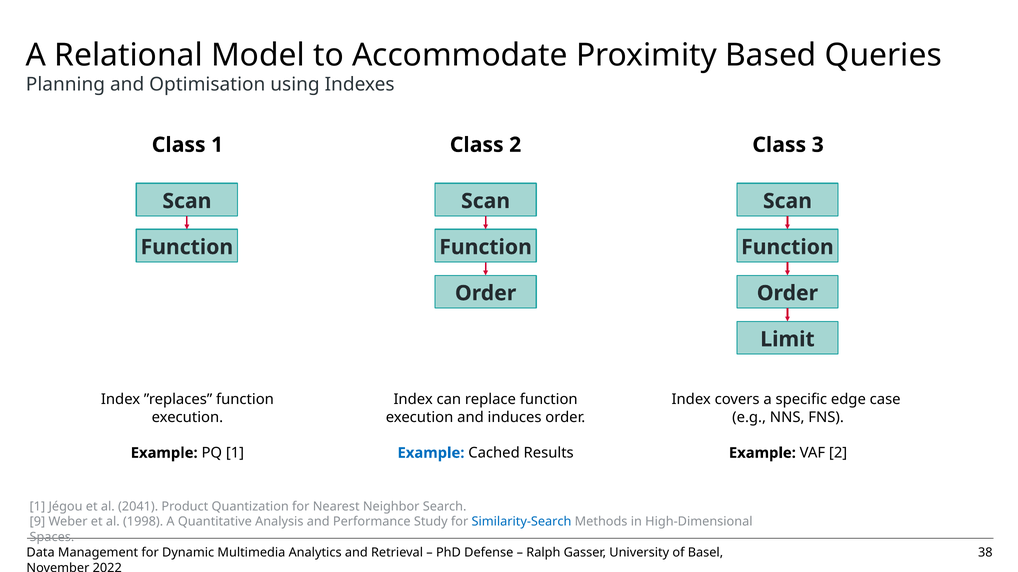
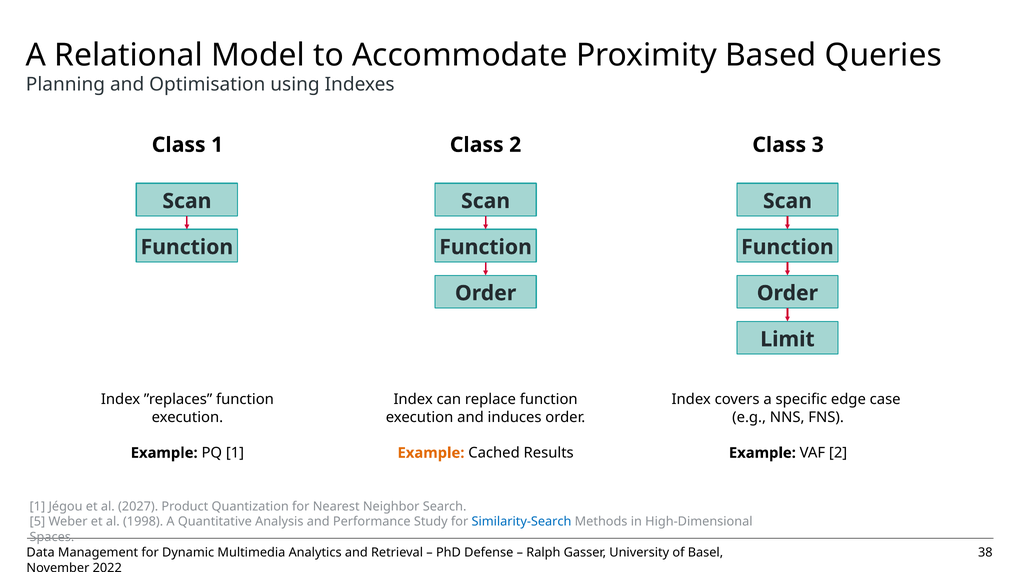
Example colour: blue -> orange (431, 453)
2041: 2041 -> 2027 (138, 507)
9: 9 -> 5 (37, 522)
